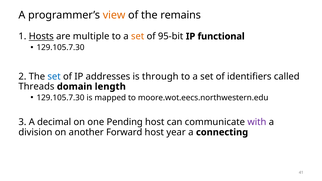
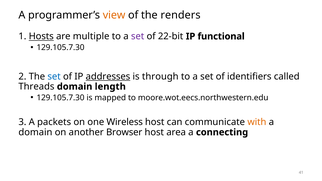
remains: remains -> renders (181, 15)
set colour: orange -> purple (138, 36)
95-bit: 95-bit -> 22-bit (171, 36)
addresses underline: none -> present (108, 76)
decimal: decimal -> packets (54, 122)
Pending: Pending -> Wireless (125, 122)
with colour: purple -> orange (257, 122)
division: division -> domain (35, 132)
Forward: Forward -> Browser (124, 132)
year: year -> area (176, 132)
